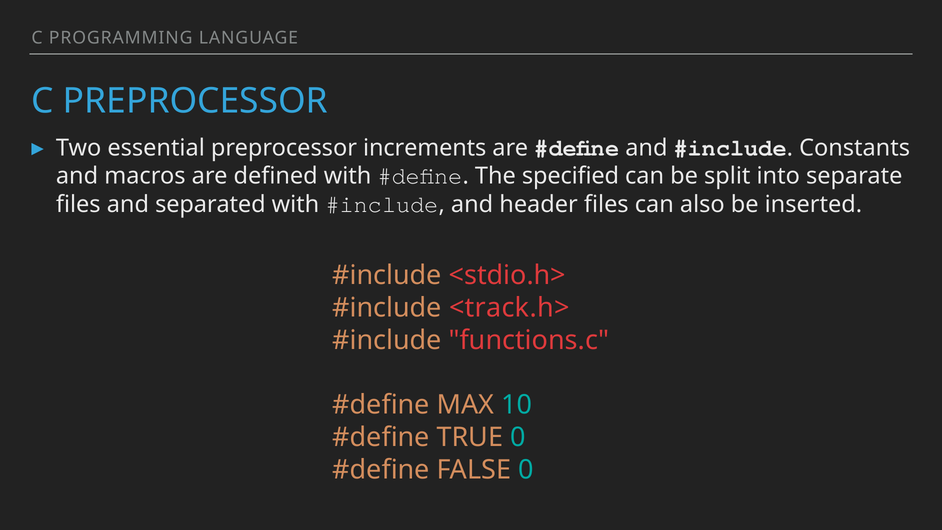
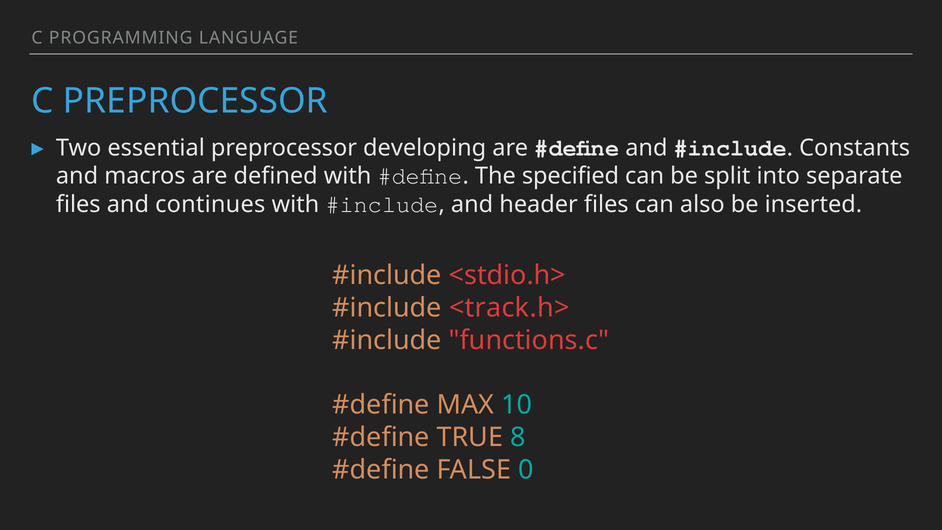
increments: increments -> developing (425, 148)
separated: separated -> continues (210, 204)
TRUE 0: 0 -> 8 (518, 437)
